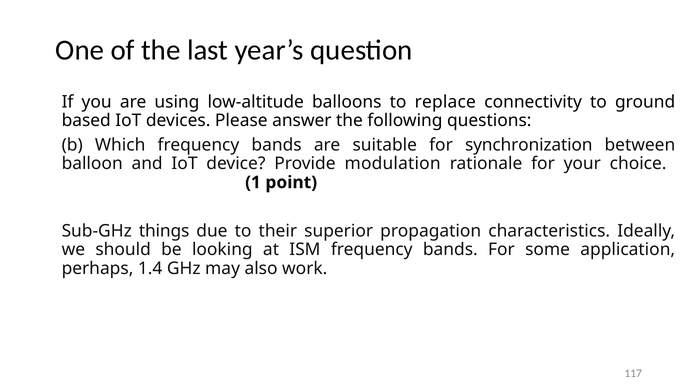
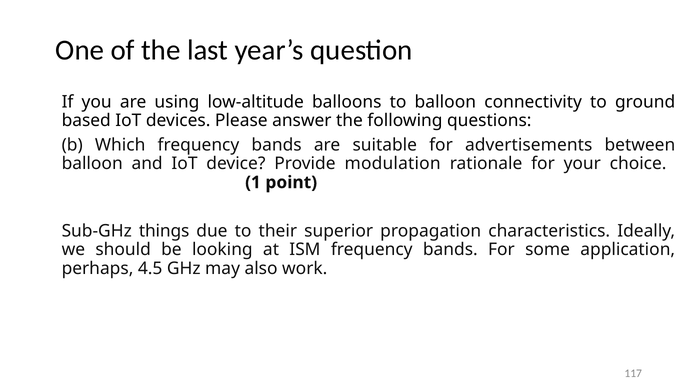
to replace: replace -> balloon (445, 102)
synchronization: synchronization -> advertisements (529, 145)
1.4: 1.4 -> 4.5 (150, 268)
